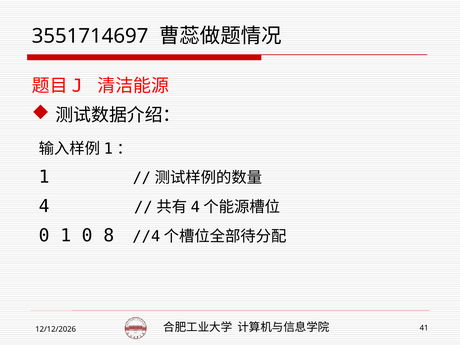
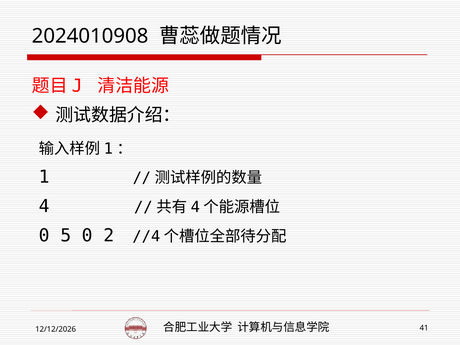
3551714697: 3551714697 -> 2024010908 (90, 36)
0 1: 1 -> 5 (66, 236)
8: 8 -> 2 (109, 236)
